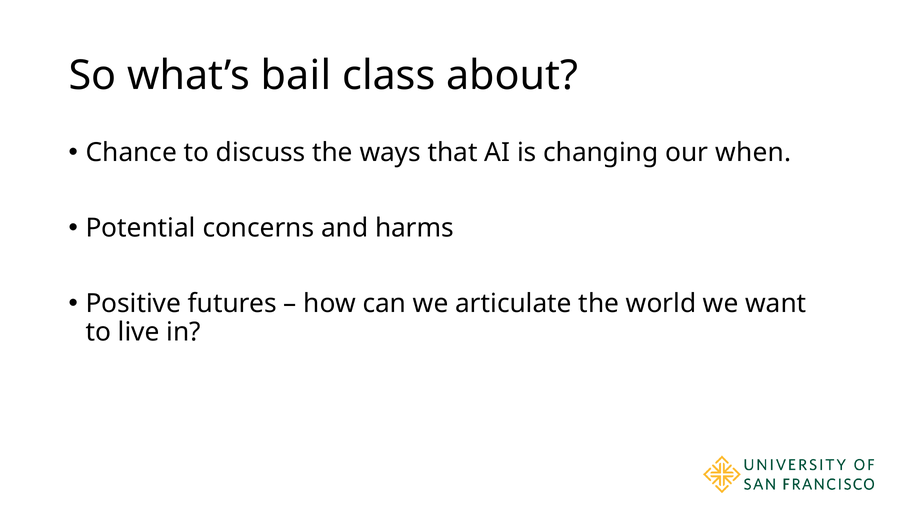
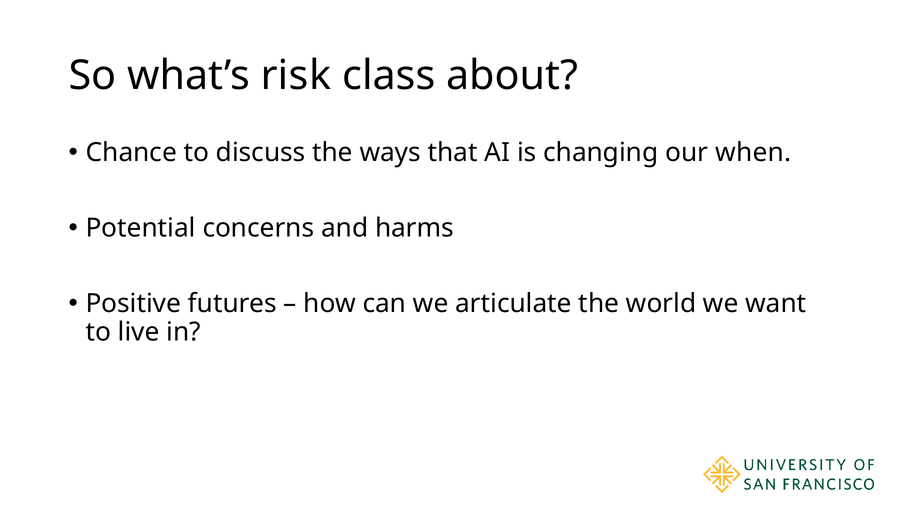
bail: bail -> risk (296, 76)
